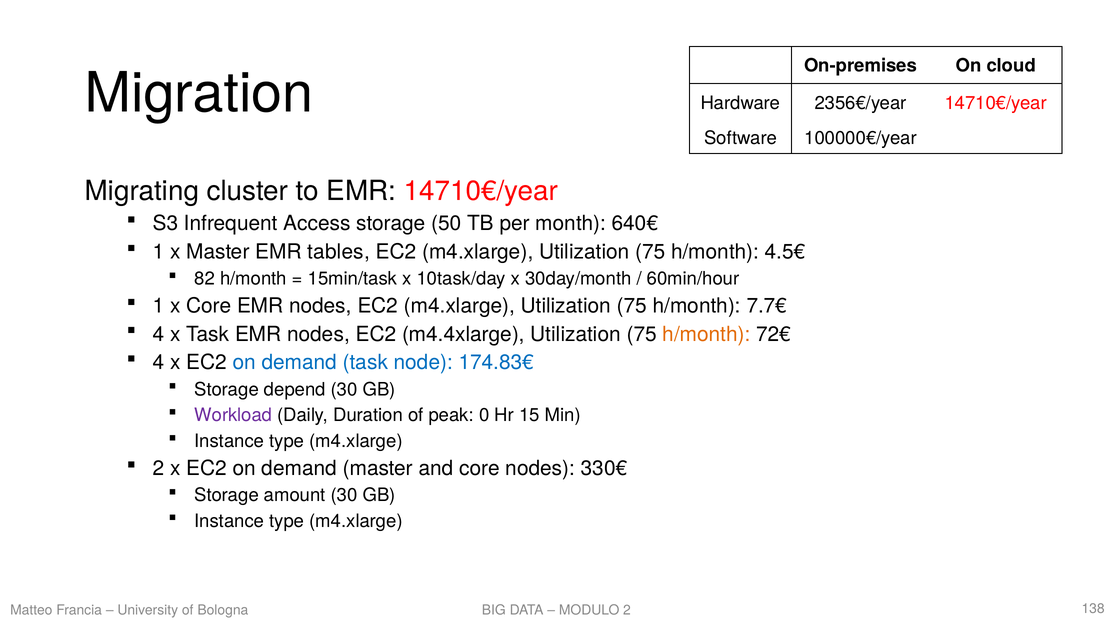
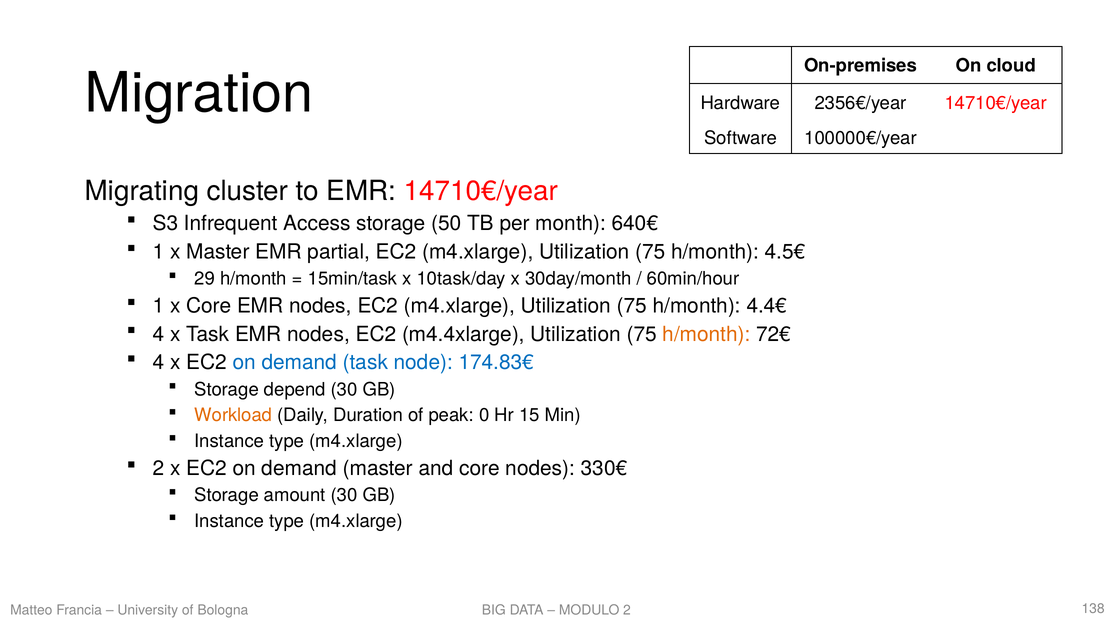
tables: tables -> partial (339, 252)
82: 82 -> 29 (205, 279)
7.7€: 7.7€ -> 4.4€ (767, 306)
Workload colour: purple -> orange (233, 415)
